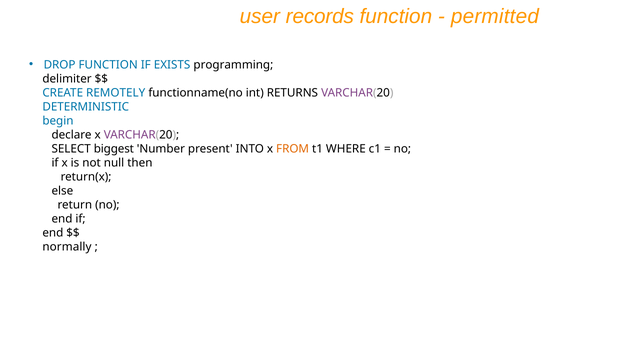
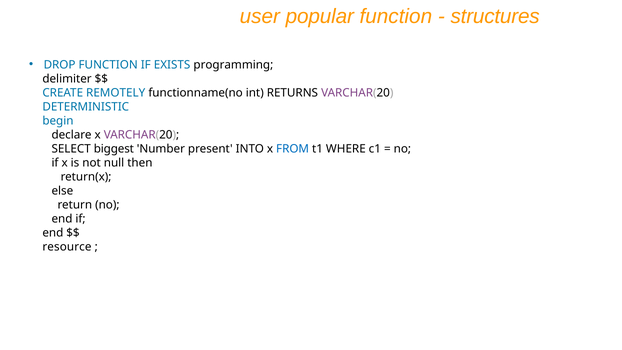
records: records -> popular (320, 16)
permitted: permitted -> structures (495, 16)
FROM colour: orange -> blue (293, 149)
normally: normally -> resource (67, 247)
